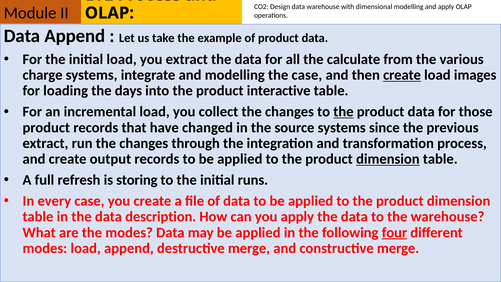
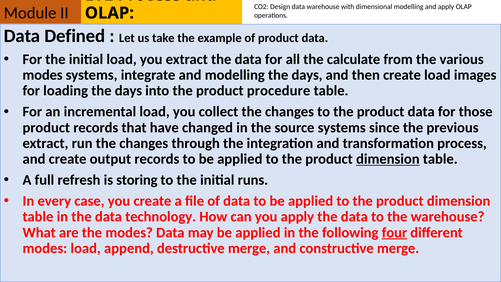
Data Append: Append -> Defined (75, 36)
charge: charge -> modes (43, 75)
case: case -> days (307, 75)
create underline: present -> none (402, 75)
interactive: interactive -> procedure (279, 91)
the underline: present -> none (343, 112)
description: description -> technology (161, 217)
